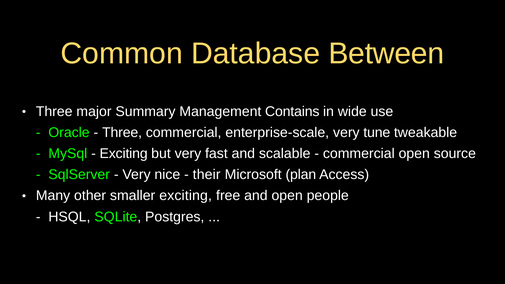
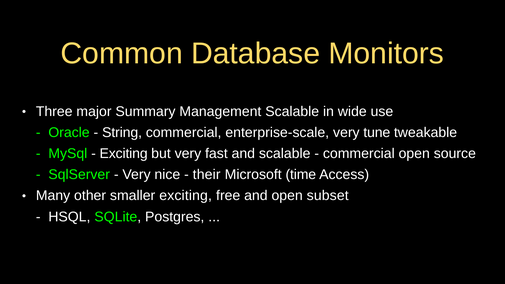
Between: Between -> Monitors (386, 54)
Management Contains: Contains -> Scalable (292, 112)
Three: Three -> String (122, 133)
plan: plan -> time (301, 175)
people: people -> subset (328, 196)
